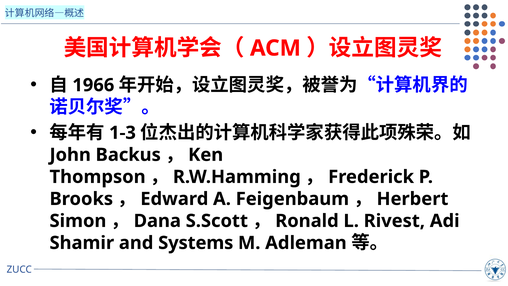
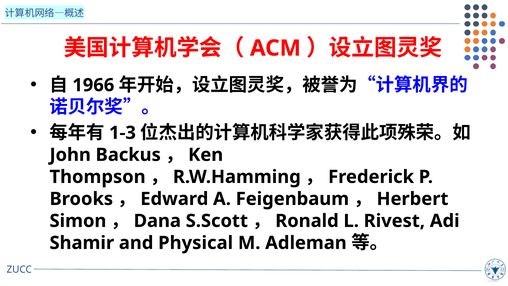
Systems: Systems -> Physical (196, 243)
